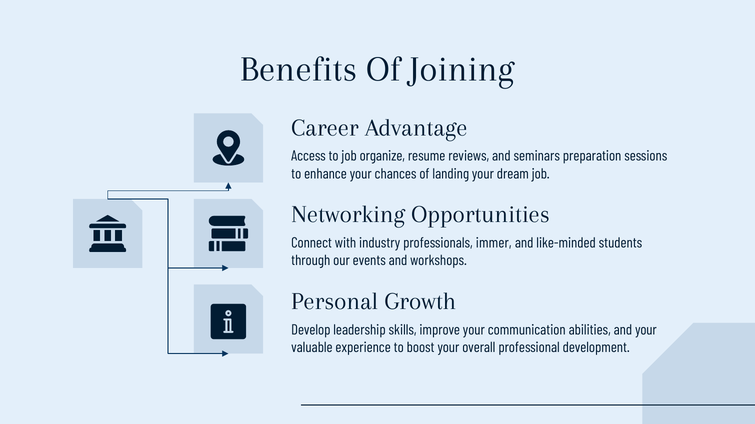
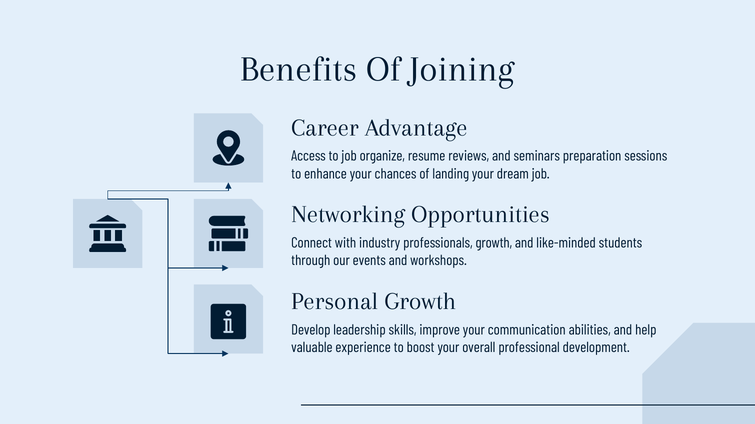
professionals immer: immer -> growth (494, 243)
and your: your -> help (646, 330)
